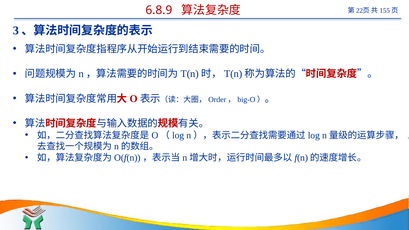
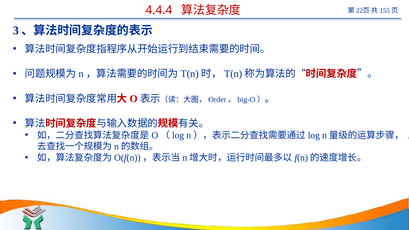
6.8.9: 6.8.9 -> 4.4.4 (159, 10)
